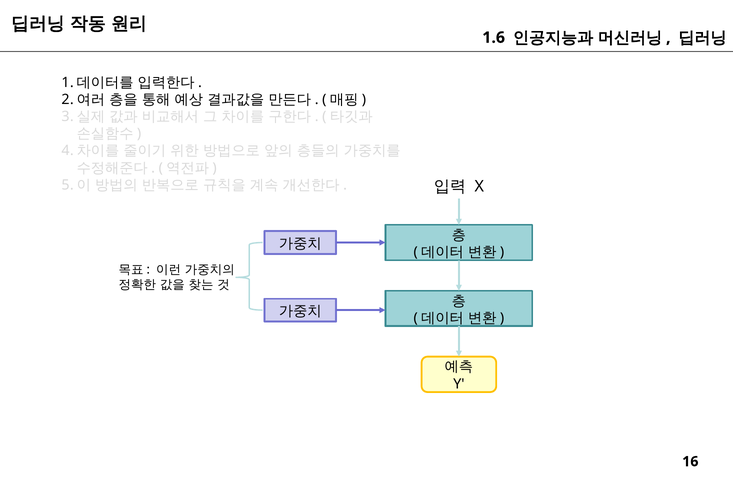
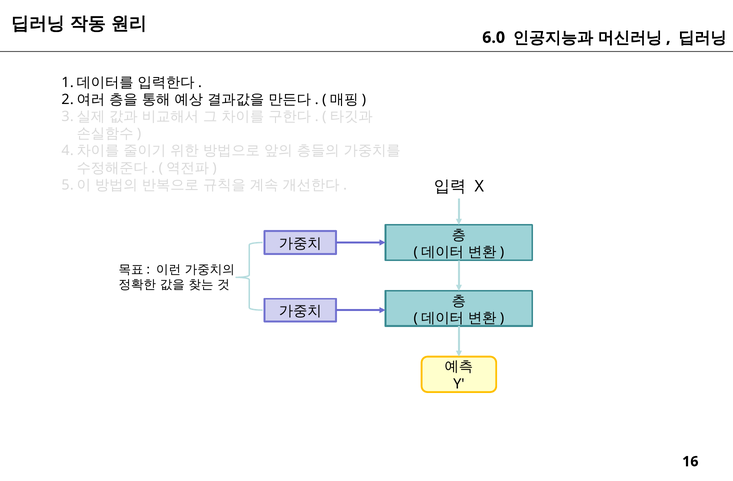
1.6: 1.6 -> 6.0 (494, 38)
